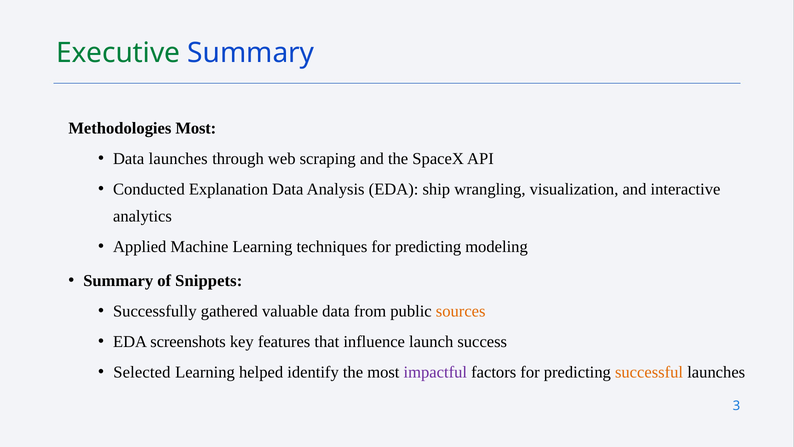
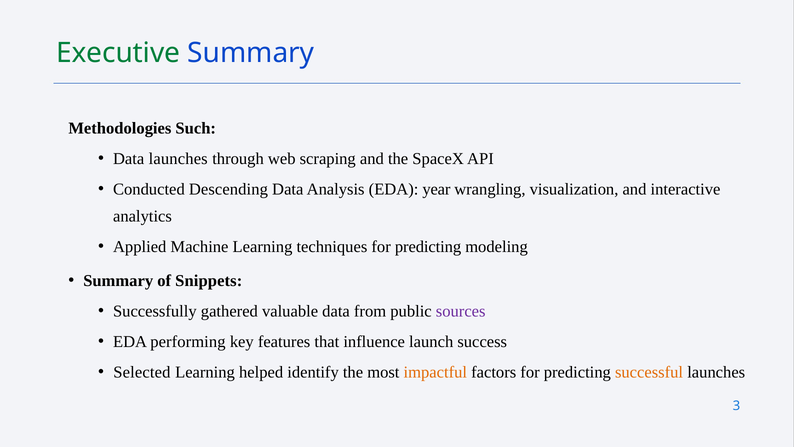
Methodologies Most: Most -> Such (196, 128)
Explanation: Explanation -> Descending (228, 189)
ship: ship -> year (436, 189)
sources colour: orange -> purple (461, 311)
screenshots: screenshots -> performing (188, 342)
impactful colour: purple -> orange (435, 372)
